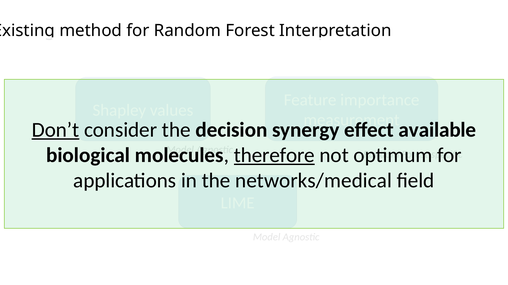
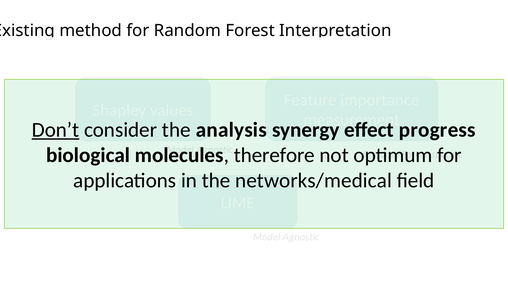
decision: decision -> analysis (231, 130)
available: available -> progress (437, 130)
therefore underline: present -> none (274, 156)
